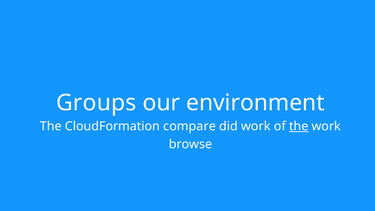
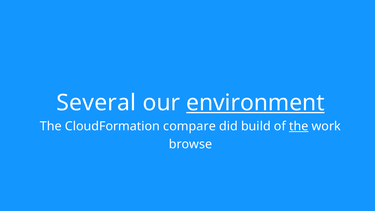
Groups: Groups -> Several (96, 103)
environment underline: none -> present (255, 103)
did work: work -> build (256, 126)
